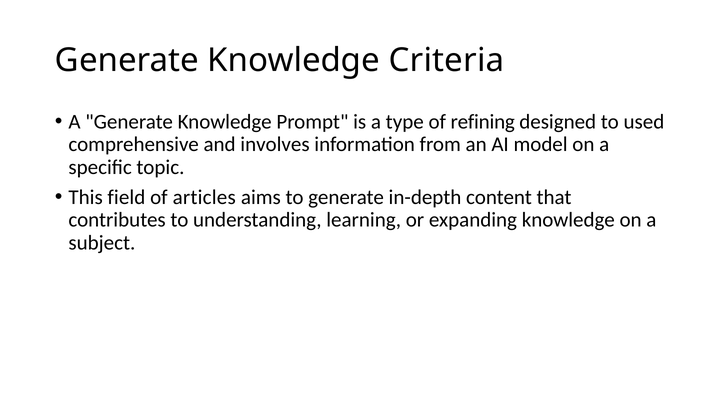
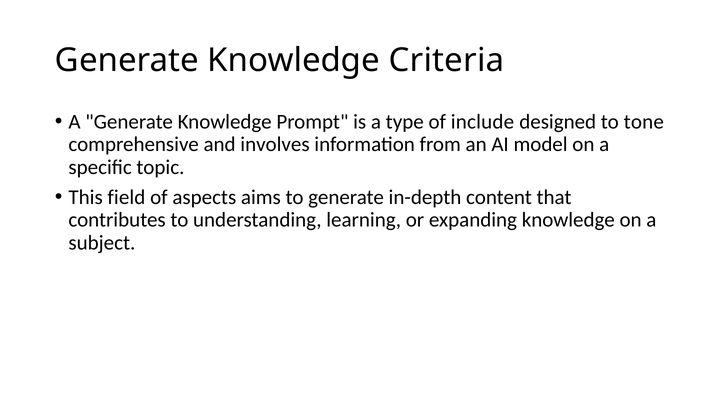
refining: refining -> include (483, 122)
used: used -> tone (644, 122)
articles: articles -> aspects (204, 198)
